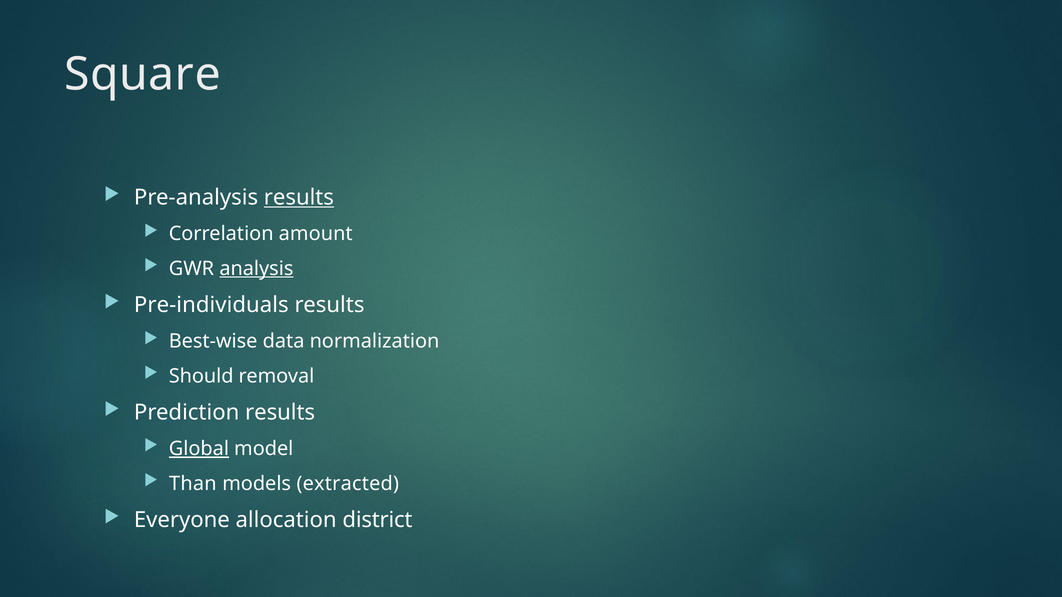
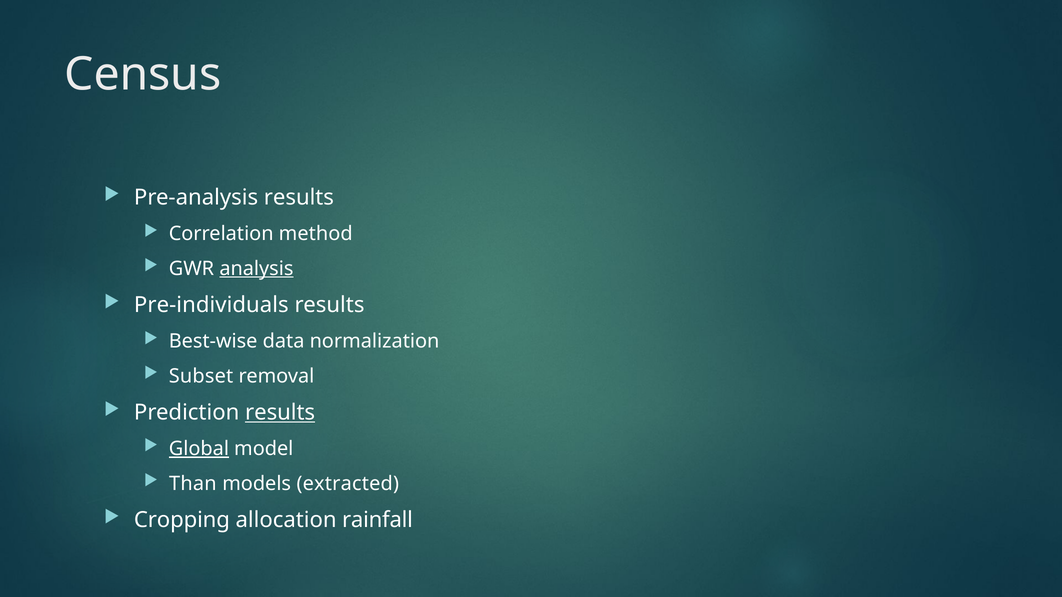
Square: Square -> Census (143, 75)
results underline: present -> none (299, 198)
amount: amount -> method (316, 234)
Should: Should -> Subset (201, 376)
results underline: none -> present (280, 413)
Everyone: Everyone -> Cropping (182, 520)
district: district -> rainfall (377, 520)
